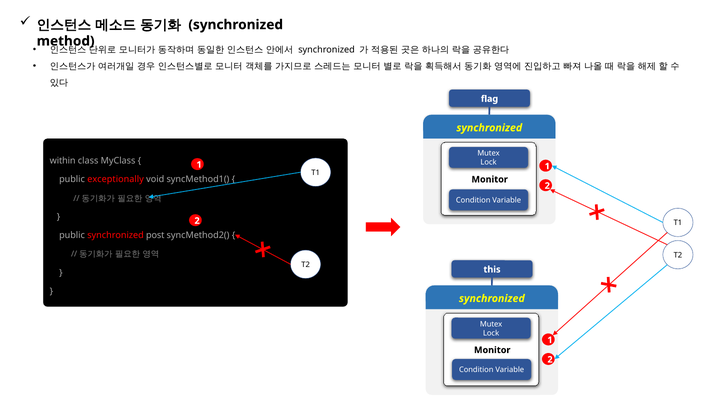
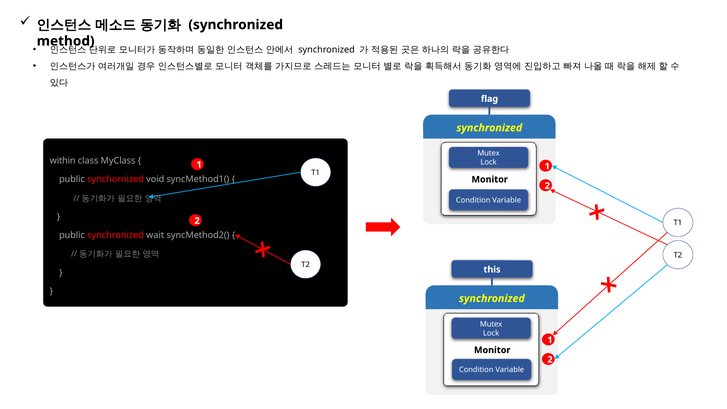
exceptionally: exceptionally -> synchornized (116, 179)
post: post -> wait (155, 235)
